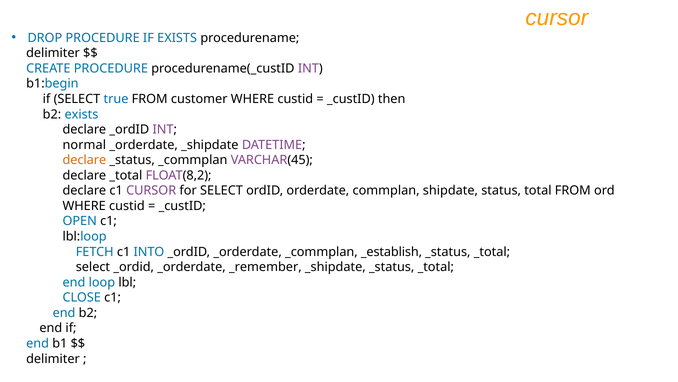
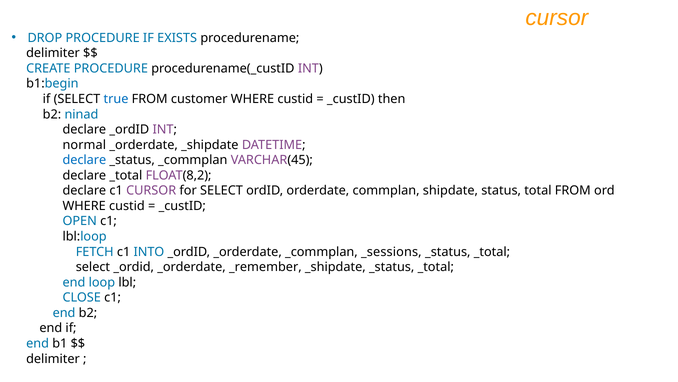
b2 exists: exists -> ninad (81, 114)
declare colour: orange -> blue (84, 160)
_establish: _establish -> _sessions (391, 251)
